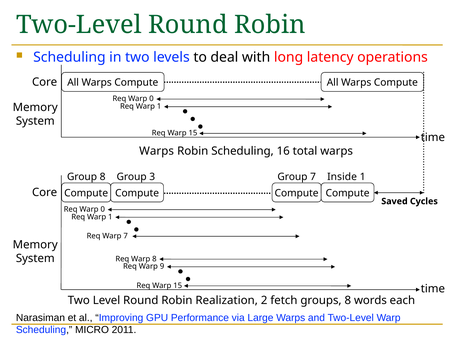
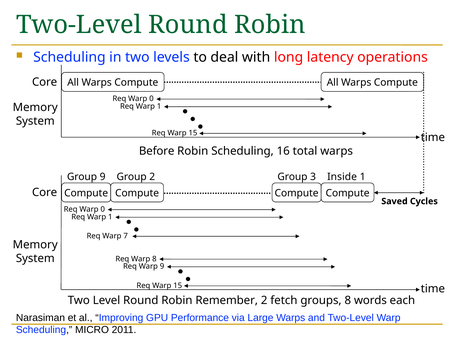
Warps: Warps -> Before (157, 151)
Group 8: 8 -> 9 (103, 177)
Group 3: 3 -> 2 (152, 177)
Group 7: 7 -> 3 (313, 177)
Realization: Realization -> Remember (227, 301)
